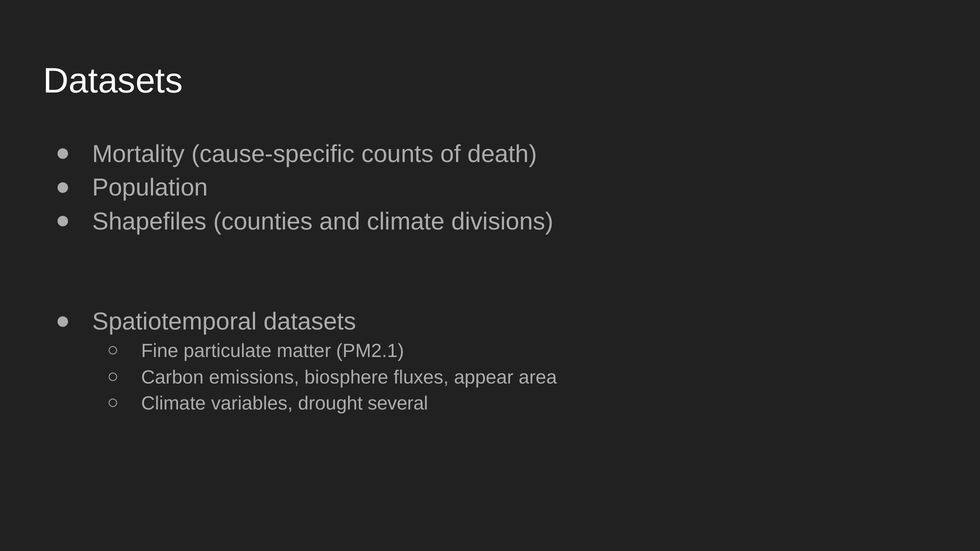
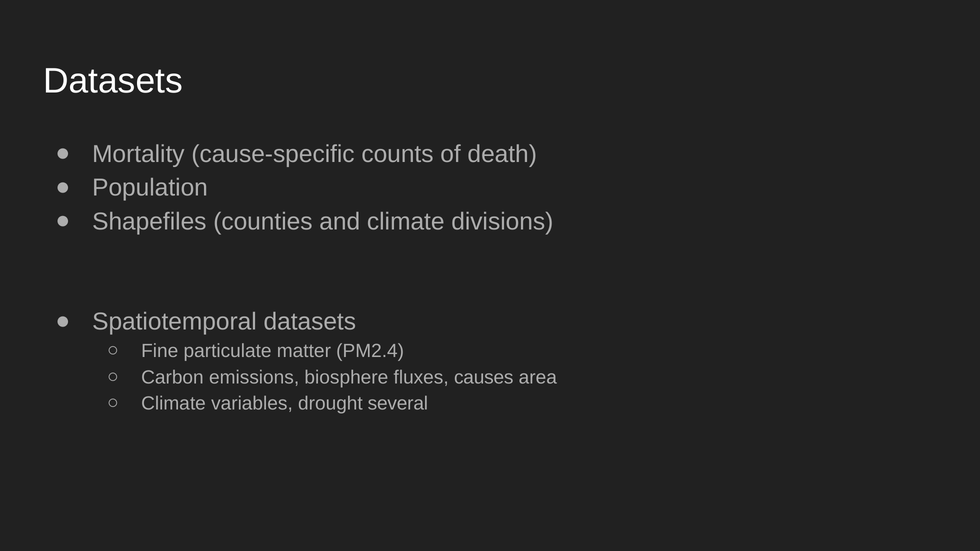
PM2.1: PM2.1 -> PM2.4 (370, 351)
appear: appear -> causes (484, 378)
